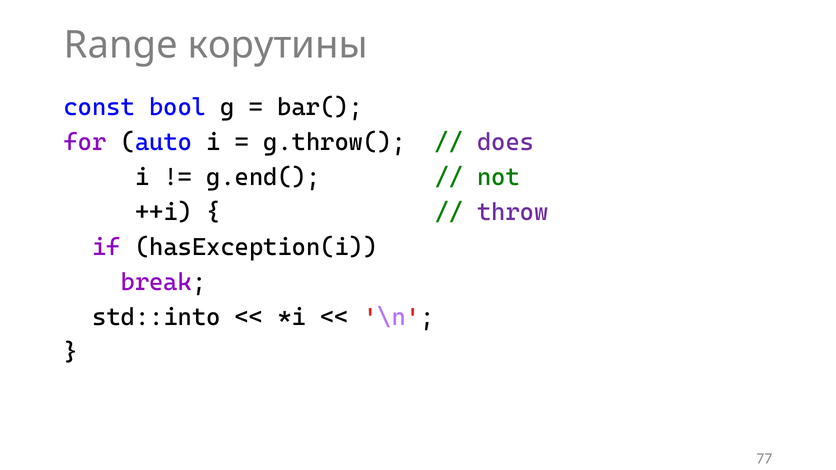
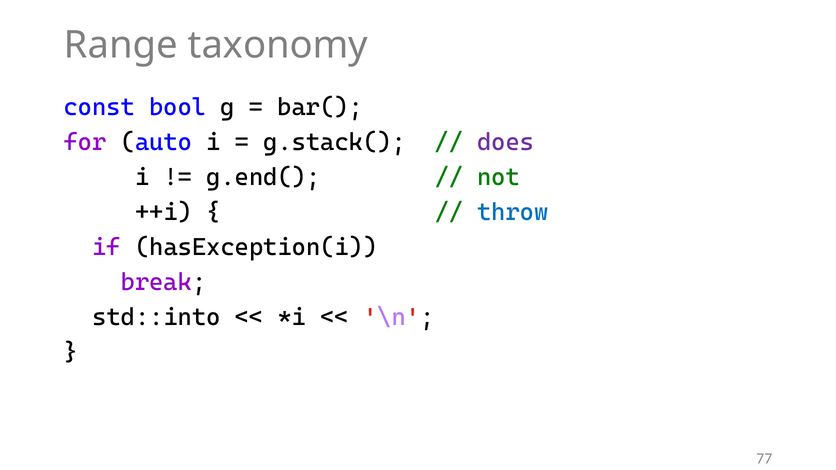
корутины: корутины -> taxonomy (278, 45)
g.throw(: g.throw( -> g.stack( (335, 142)
throw colour: purple -> blue (513, 212)
